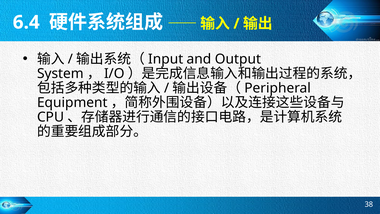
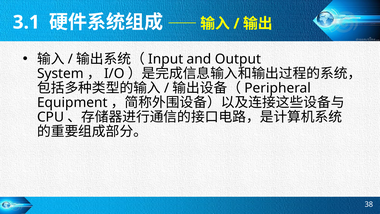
6.4: 6.4 -> 3.1 (26, 22)
